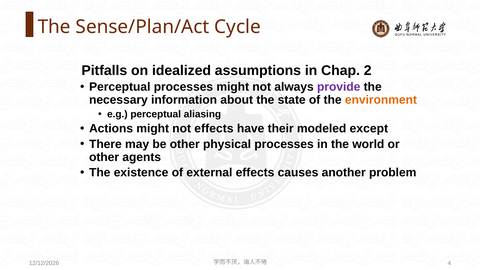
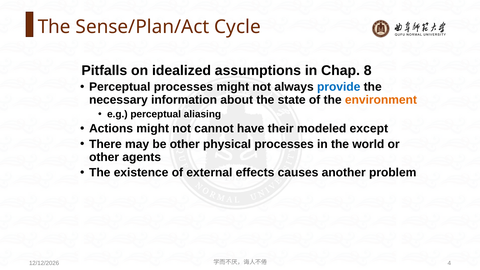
2: 2 -> 8 (368, 70)
provide colour: purple -> blue (339, 87)
not effects: effects -> cannot (214, 129)
